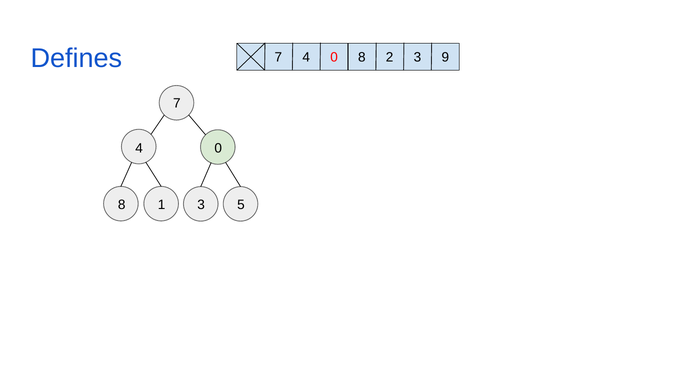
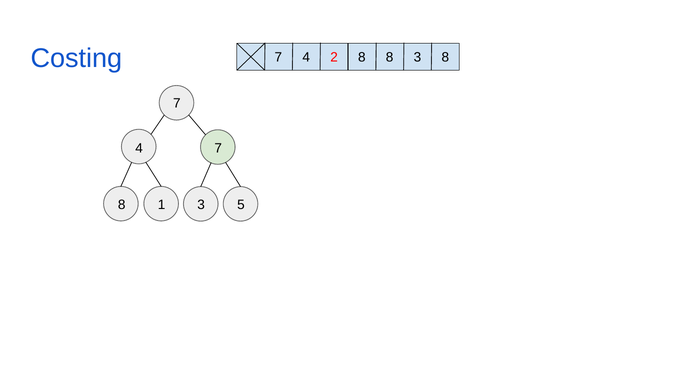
Defines: Defines -> Costing (76, 59)
0: 0 -> 2 (334, 58)
8 2: 2 -> 8 (390, 58)
3 9: 9 -> 8 (445, 58)
0: 0 -> 7 (218, 149)
